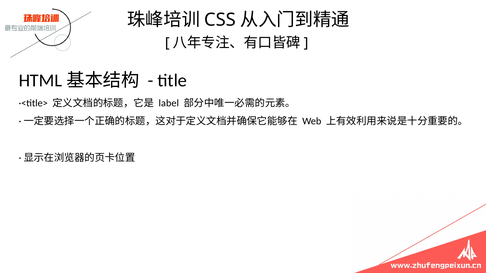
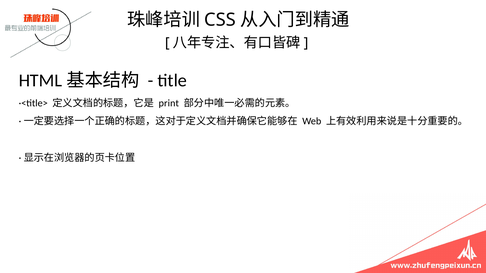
label: label -> print (169, 103)
